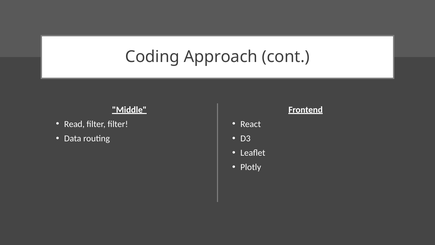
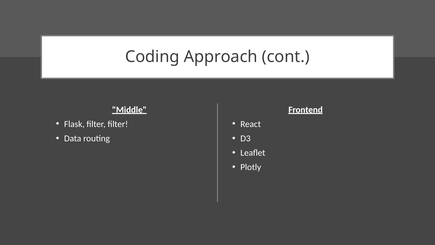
Read: Read -> Flask (74, 124)
